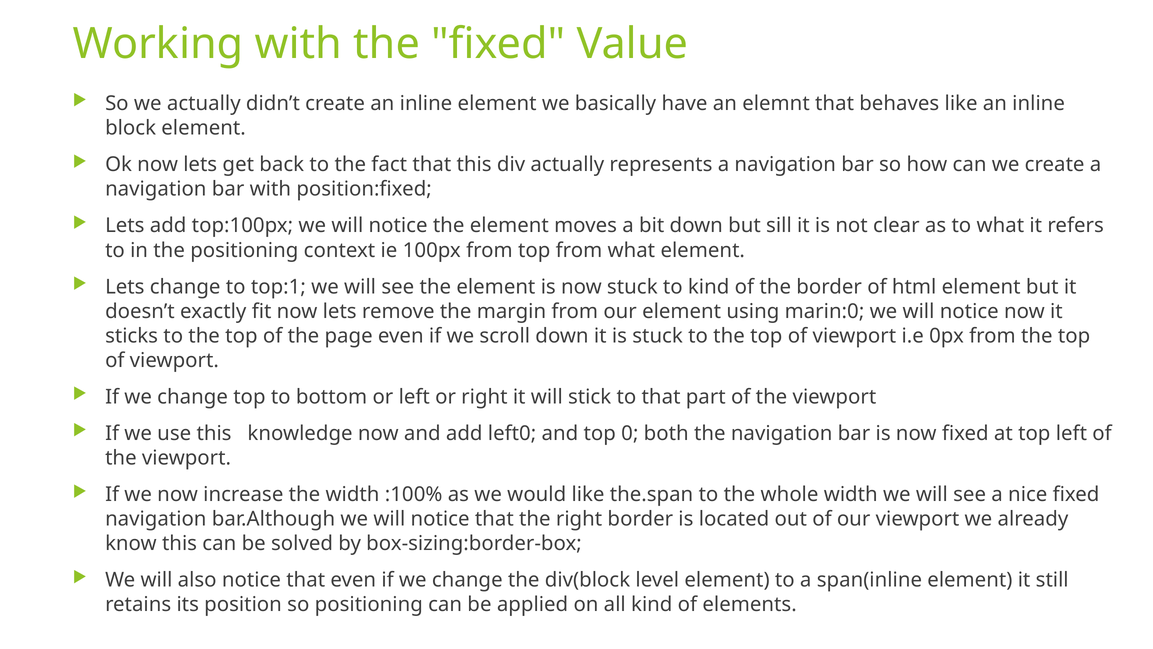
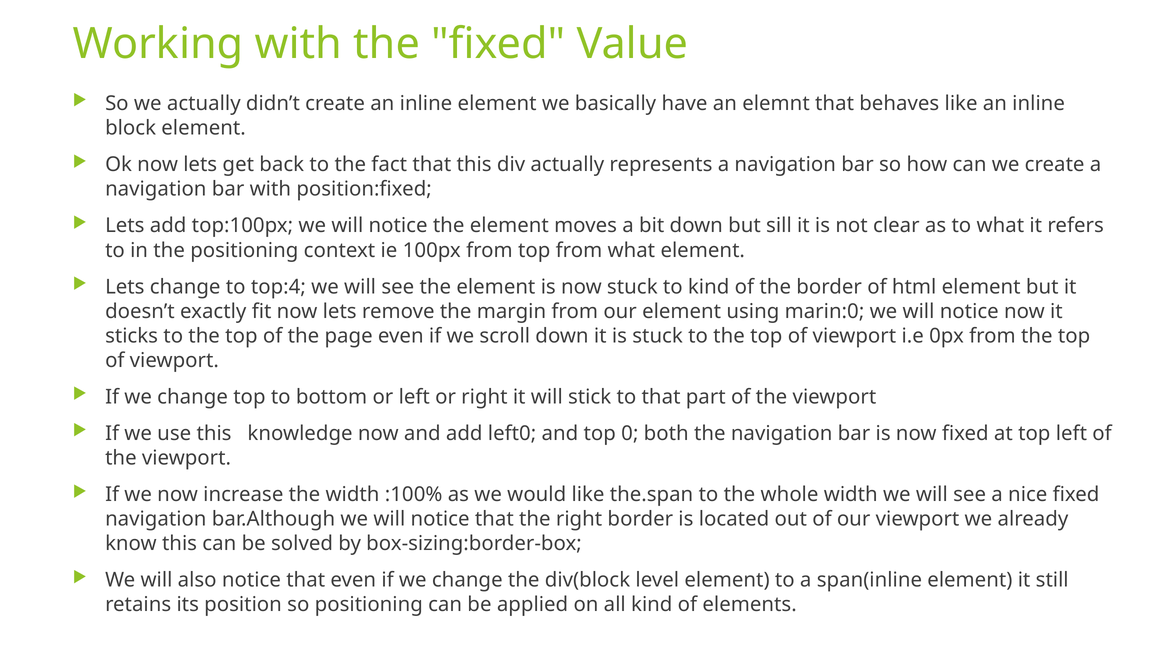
top:1: top:1 -> top:4 (278, 287)
